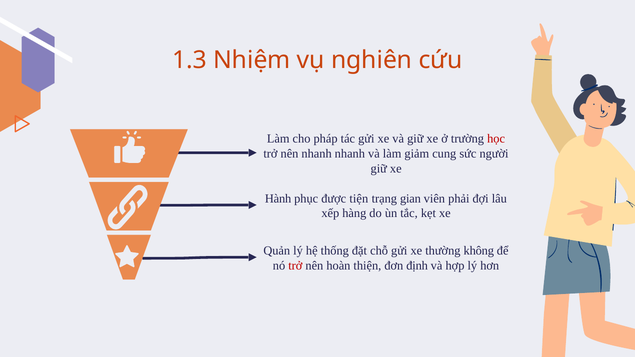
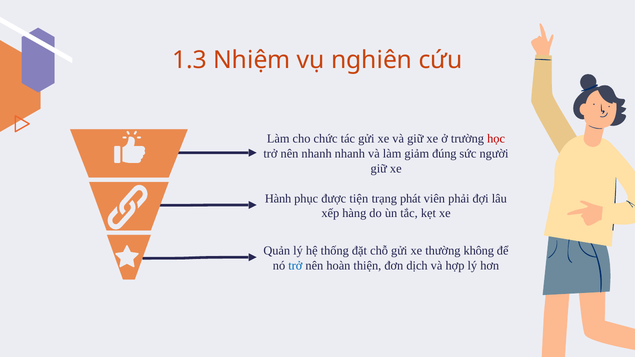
pháp: pháp -> chức (326, 139)
cung: cung -> đúng (444, 154)
gian: gian -> phát (410, 199)
trở colour: red -> blue (295, 266)
định: định -> dịch (417, 266)
